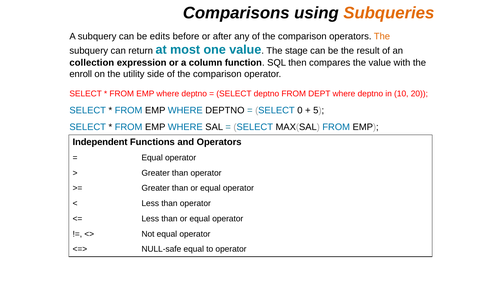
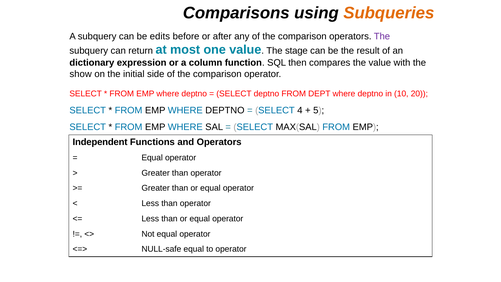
The colour: orange -> purple (382, 36)
collection: collection -> dictionary (92, 63)
enroll: enroll -> show (81, 74)
utility: utility -> initial (134, 74)
0: 0 -> 4 (300, 110)
